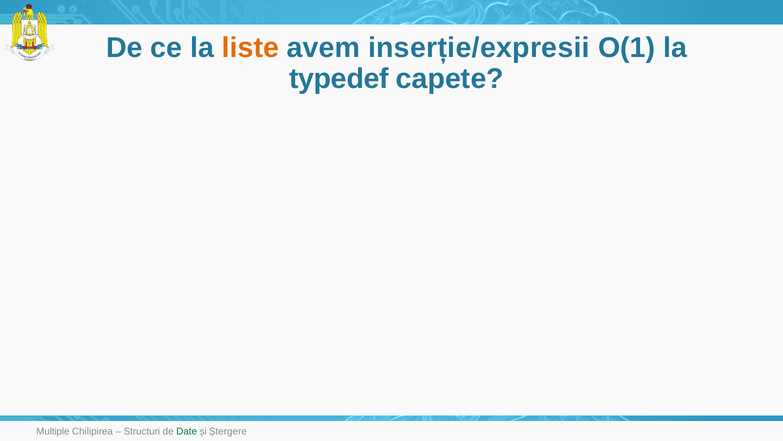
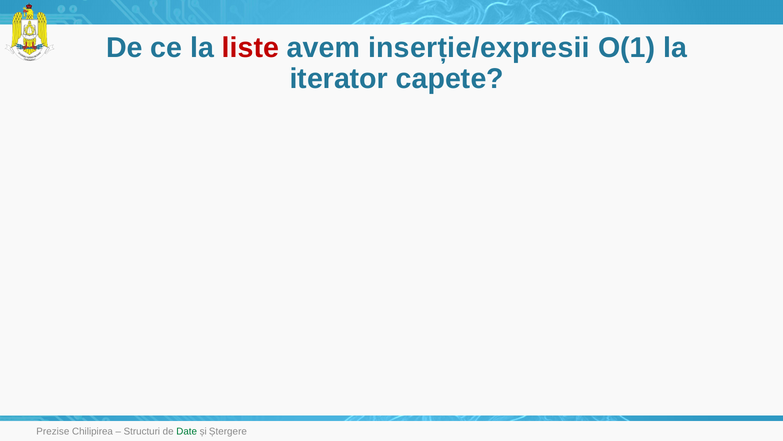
liste colour: orange -> red (250, 48)
typedef: typedef -> iterator (339, 79)
Multiple: Multiple -> Prezise (53, 431)
